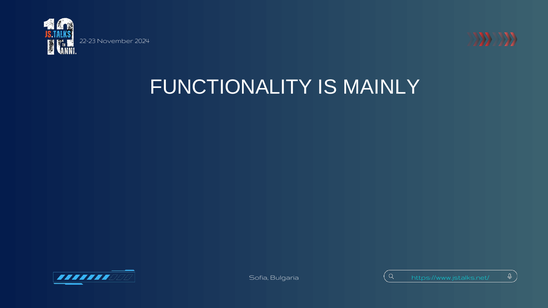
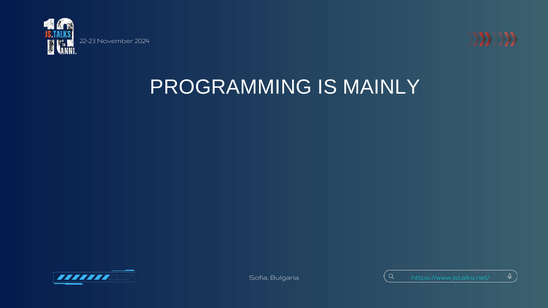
FUNCTIONALITY: FUNCTIONALITY -> PROGRAMMING (231, 87)
